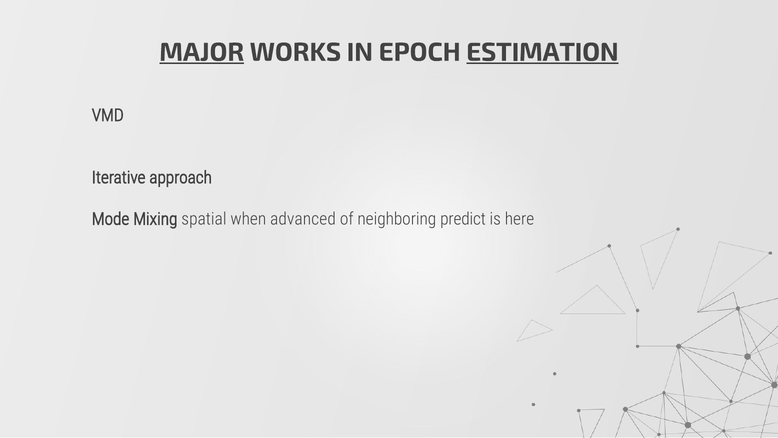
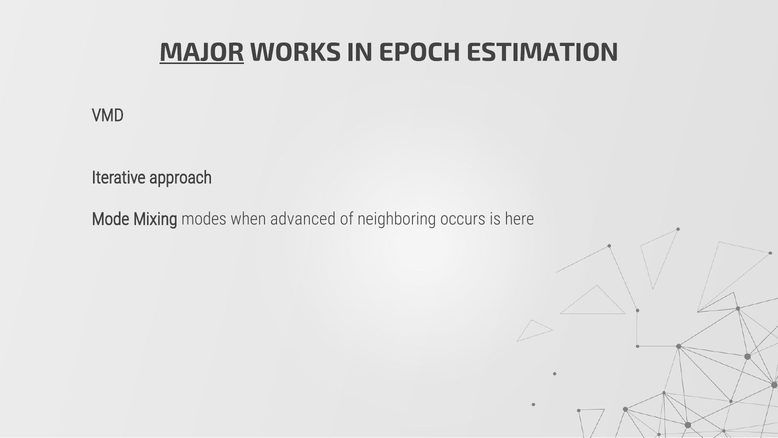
ESTIMATION underline: present -> none (542, 52)
spatial: spatial -> modes (204, 219)
predict: predict -> occurs (463, 219)
